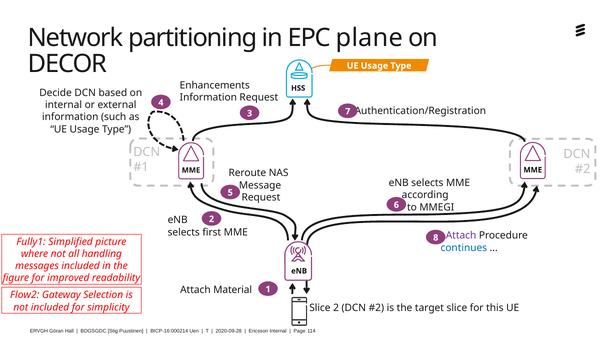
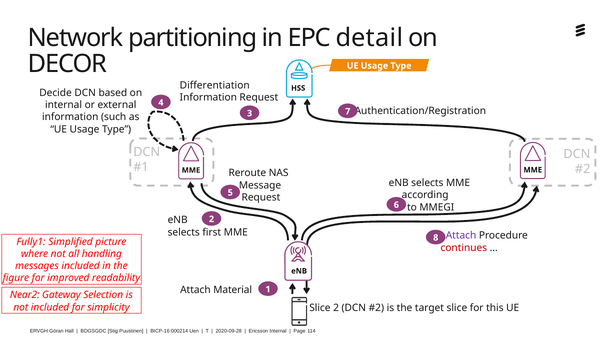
plane: plane -> detail (369, 38)
Enhancements: Enhancements -> Differentiation (215, 86)
continues colour: blue -> red (464, 248)
Flow2: Flow2 -> Near2 (25, 296)
